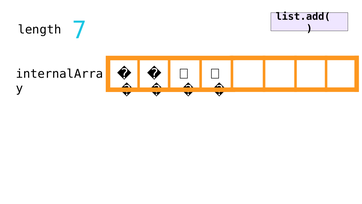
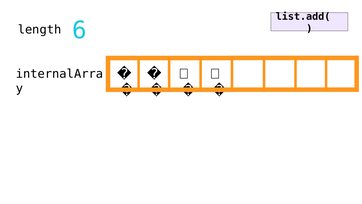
7: 7 -> 6 (79, 30)
